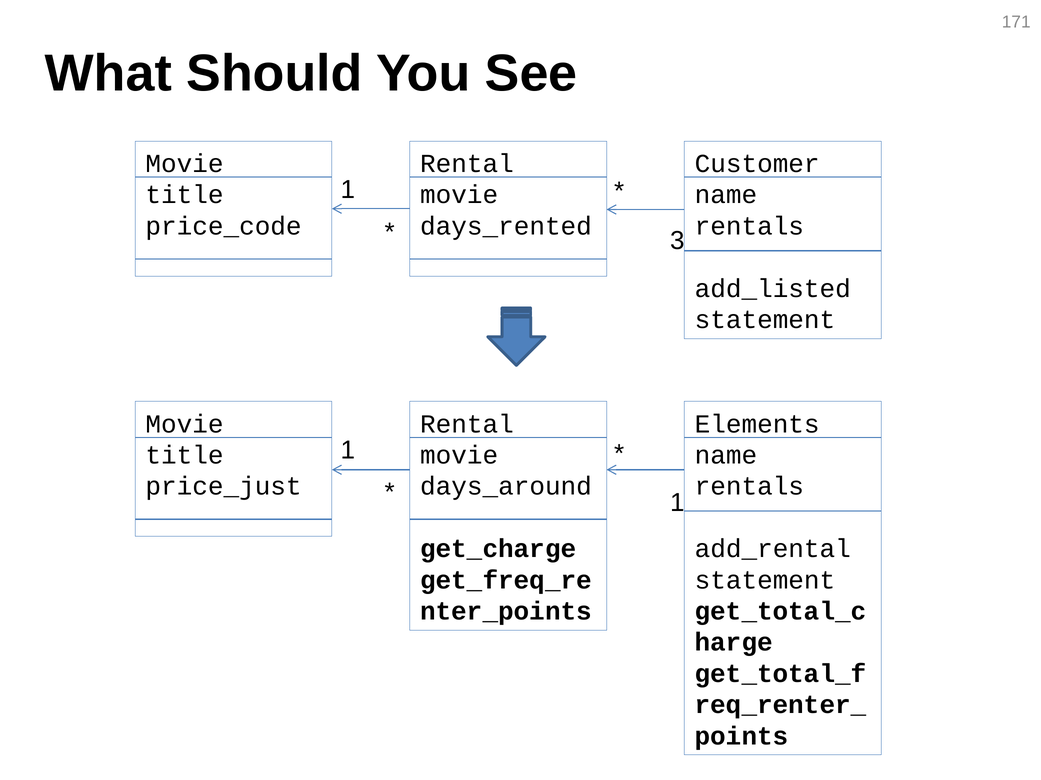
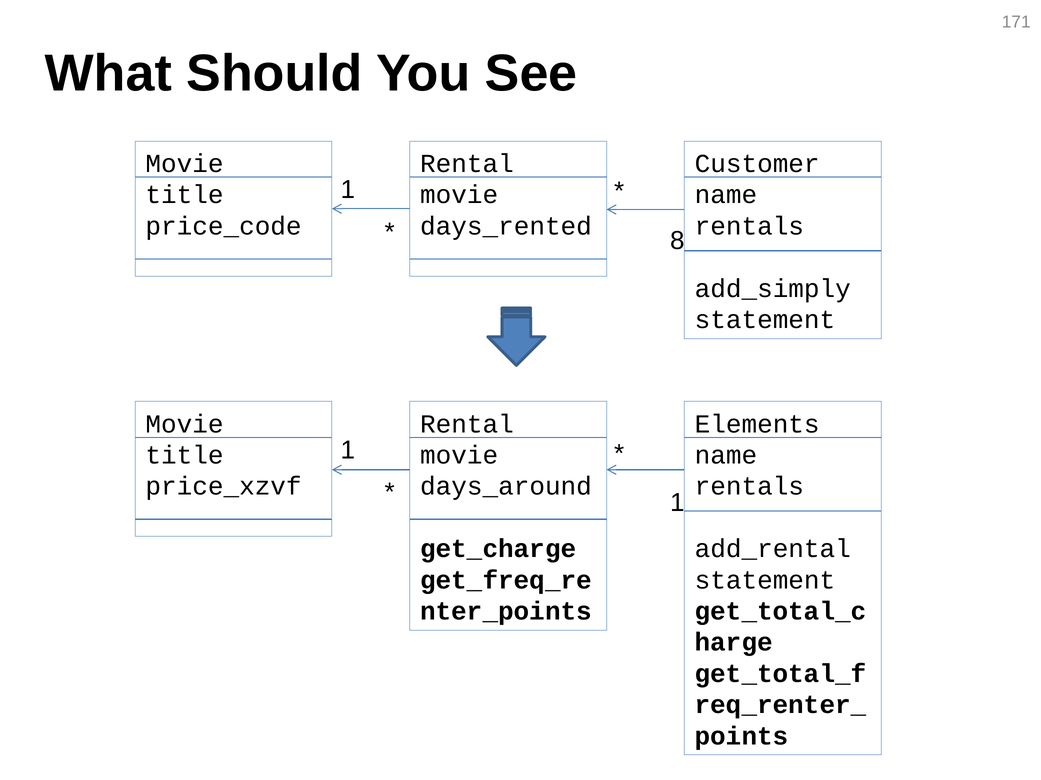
3: 3 -> 8 (678, 241)
add_listed: add_listed -> add_simply (773, 289)
price_just: price_just -> price_xzvf (224, 487)
